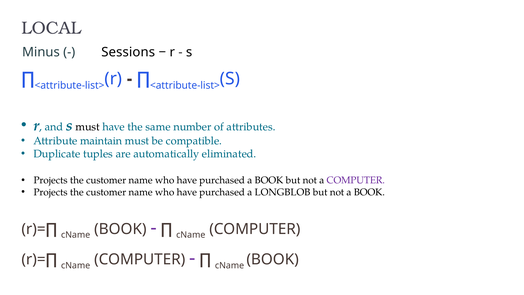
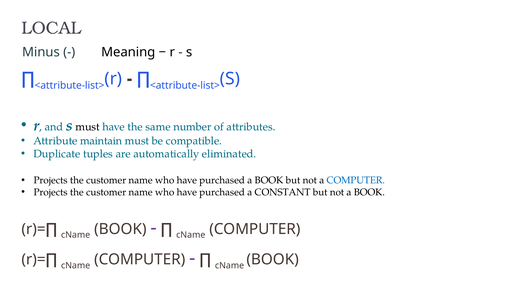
Sessions: Sessions -> Meaning (128, 52)
COMPUTER colour: purple -> blue (356, 180)
LONGBLOB: LONGBLOB -> CONSTANT (283, 192)
